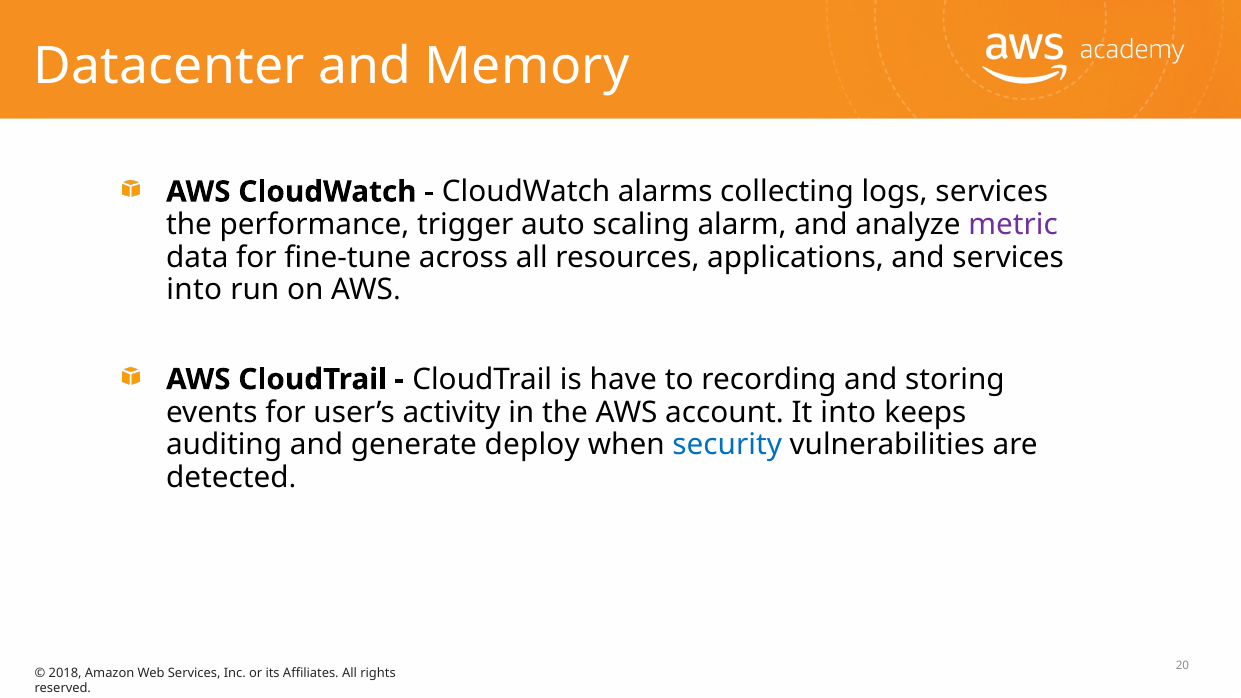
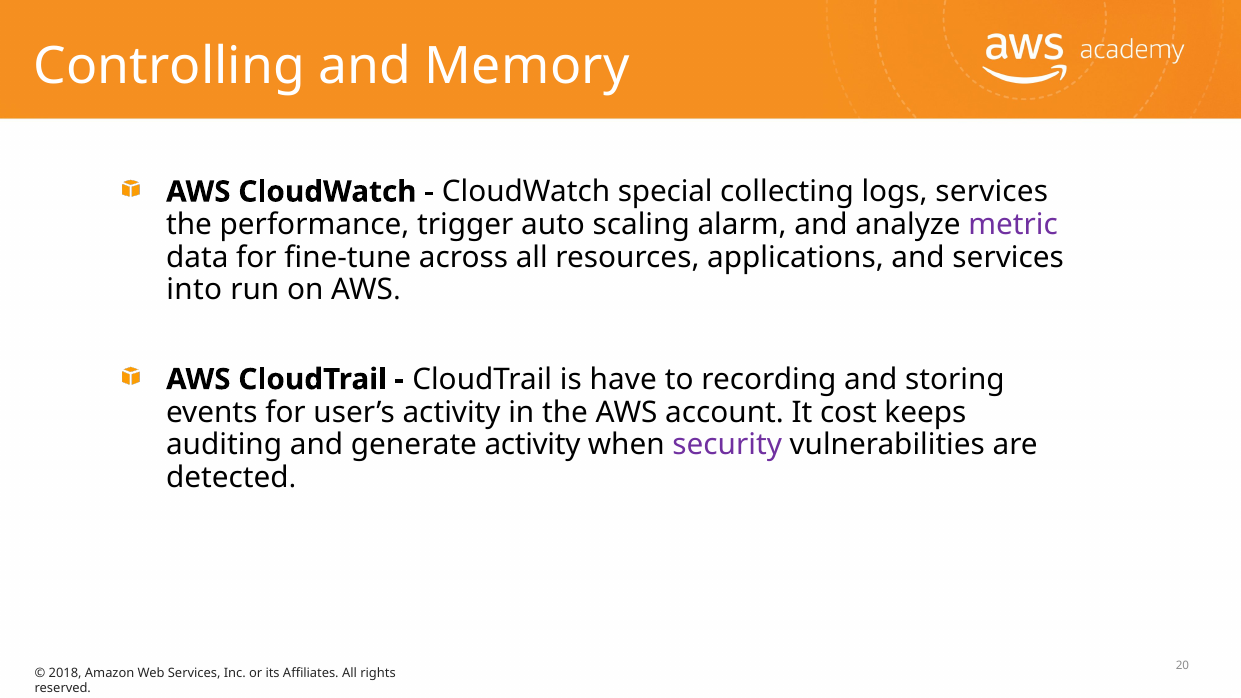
Datacenter: Datacenter -> Controlling (169, 66)
alarms: alarms -> special (665, 192)
It into: into -> cost (848, 412)
generate deploy: deploy -> activity (532, 445)
security colour: blue -> purple (727, 445)
